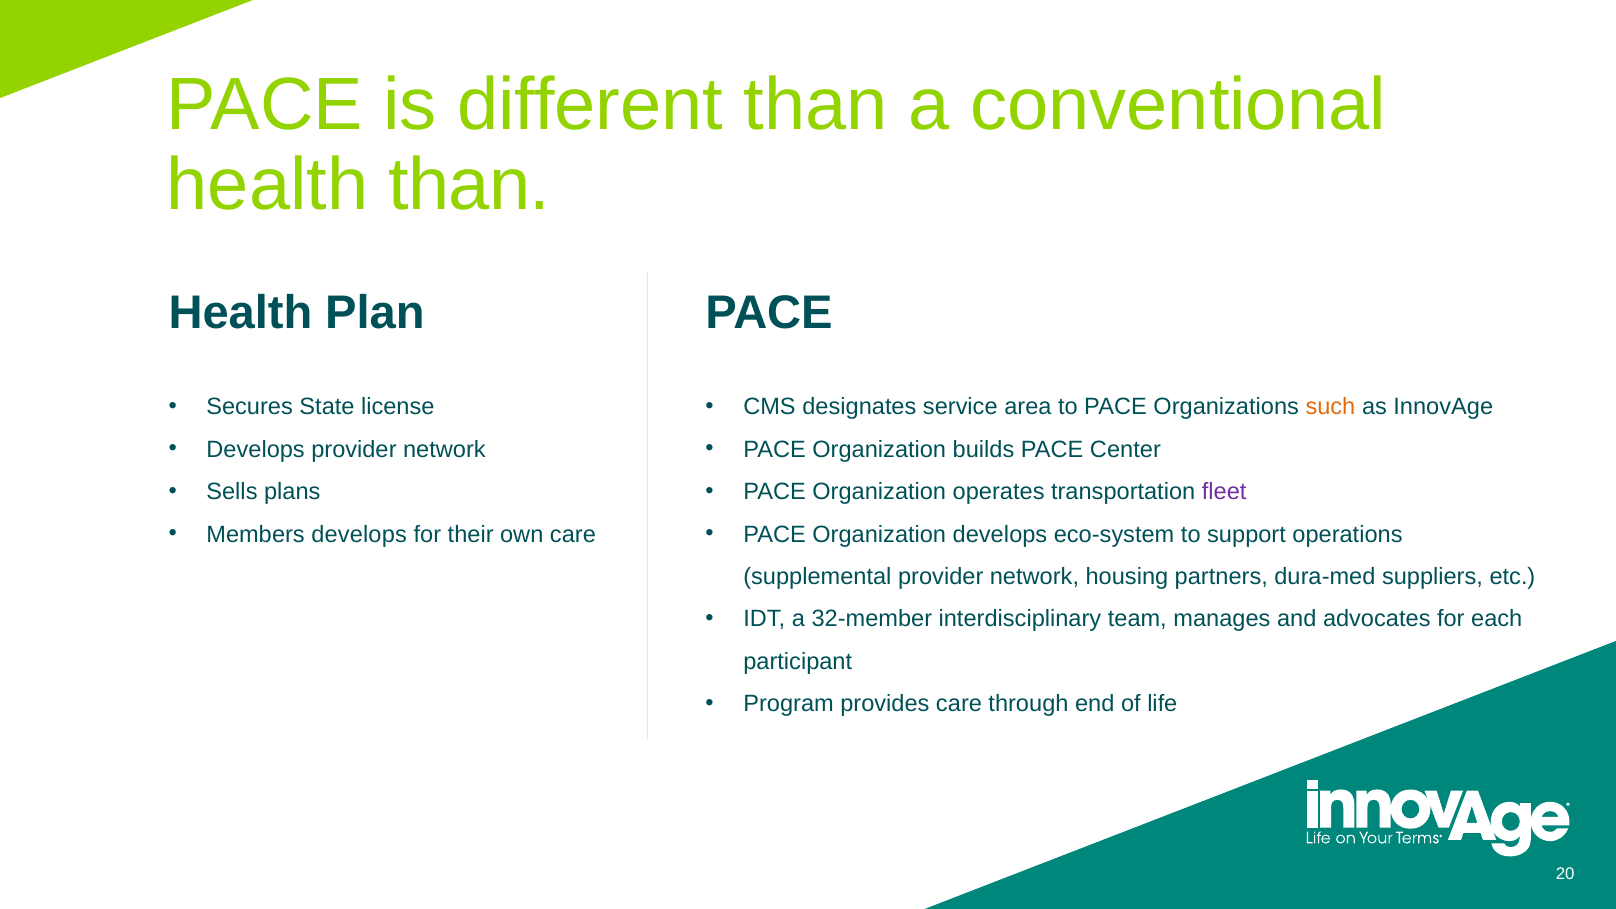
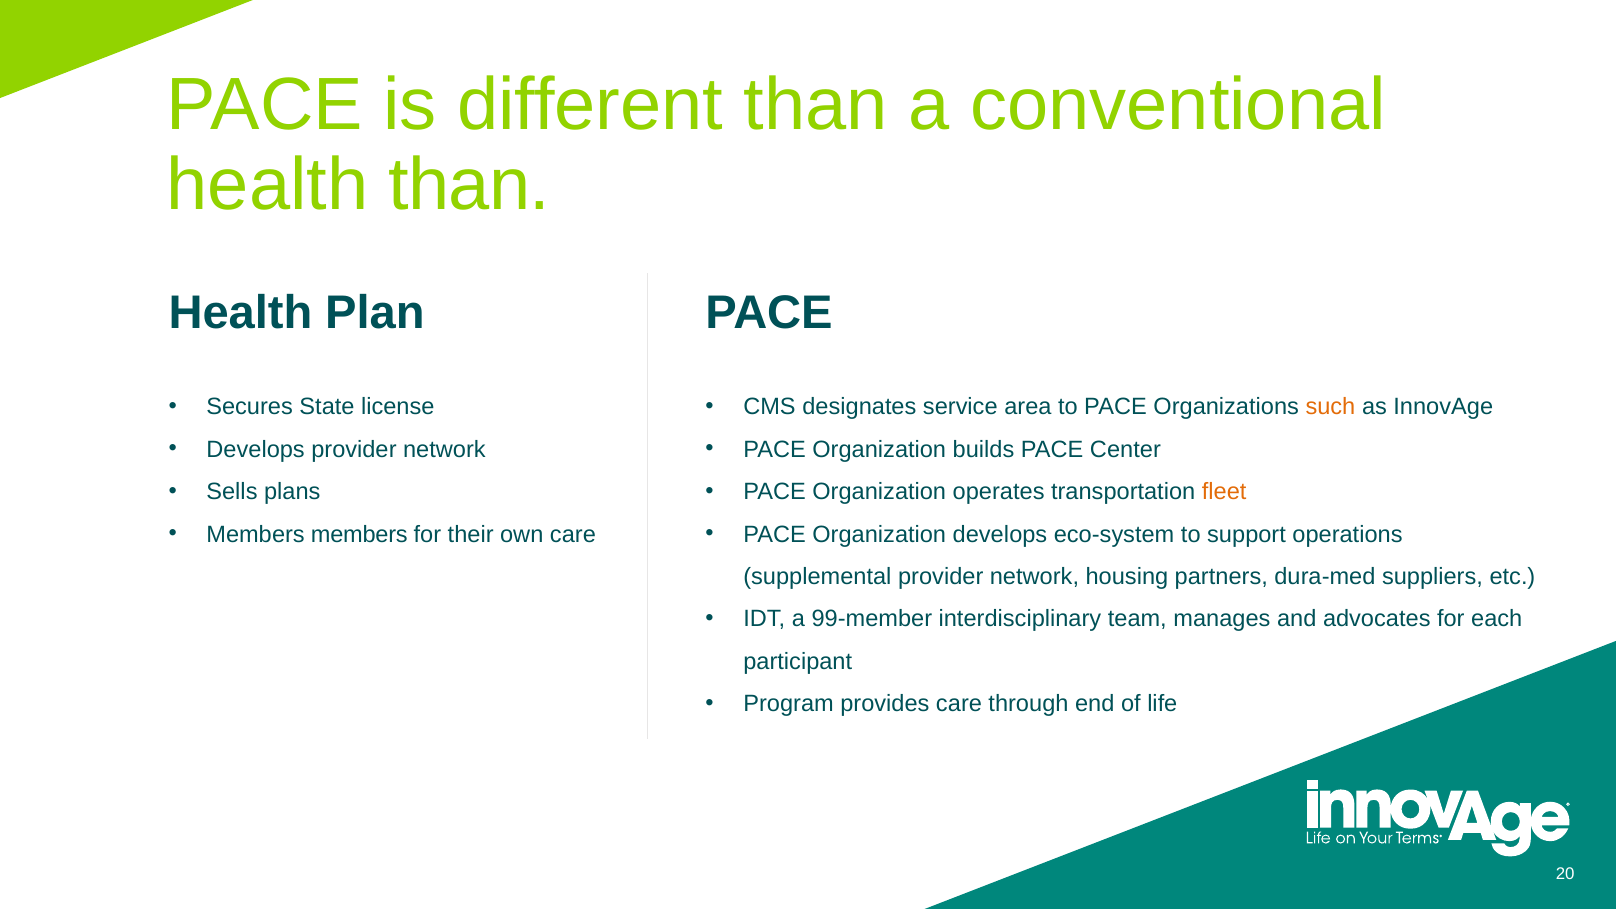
fleet colour: purple -> orange (1224, 492)
Members develops: develops -> members (359, 534)
32-member: 32-member -> 99-member (872, 619)
